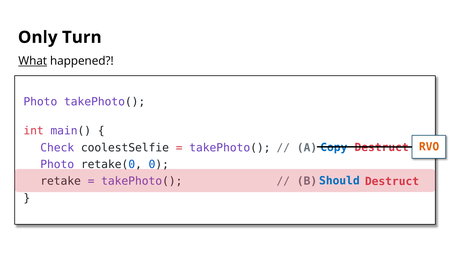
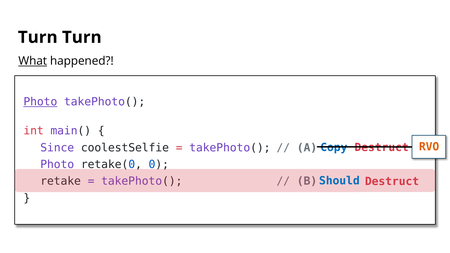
Only: Only -> Turn (38, 37)
Photo underline: none -> present (40, 102)
Check: Check -> Since (57, 148)
